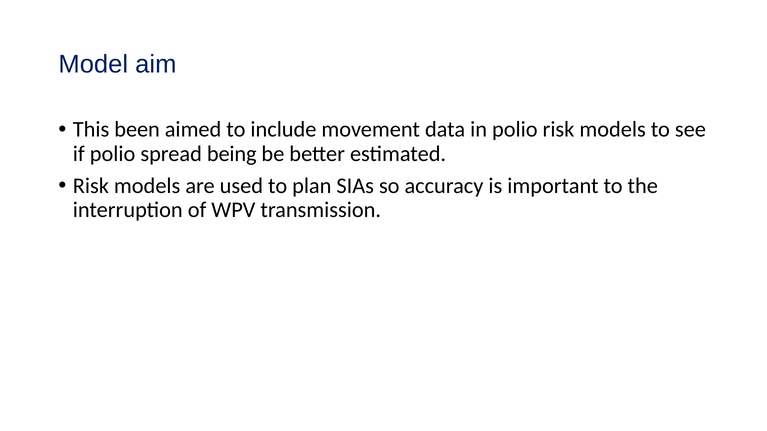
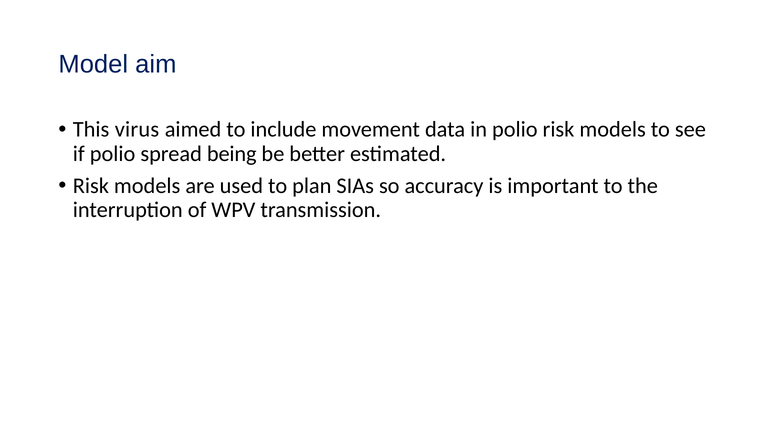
been: been -> virus (137, 130)
